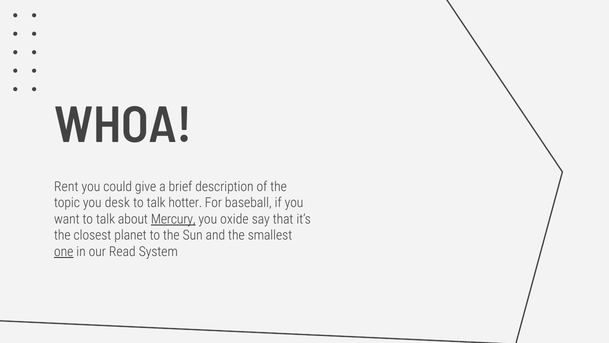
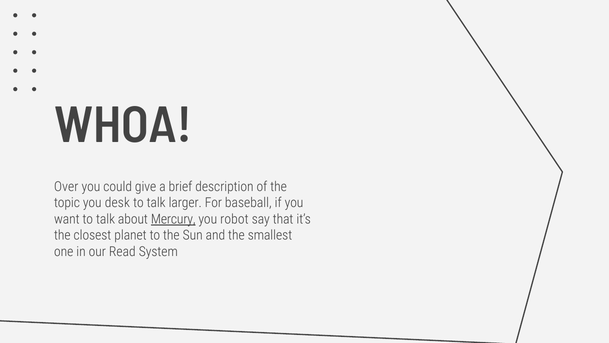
Rent: Rent -> Over (66, 186)
hotter: hotter -> larger (185, 203)
oxide: oxide -> robot (234, 219)
one underline: present -> none (64, 251)
